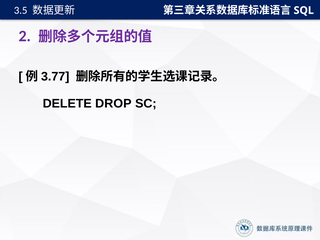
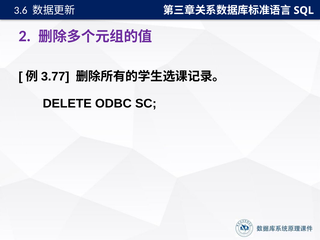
3.5: 3.5 -> 3.6 (21, 10)
DROP: DROP -> ODBC (113, 103)
